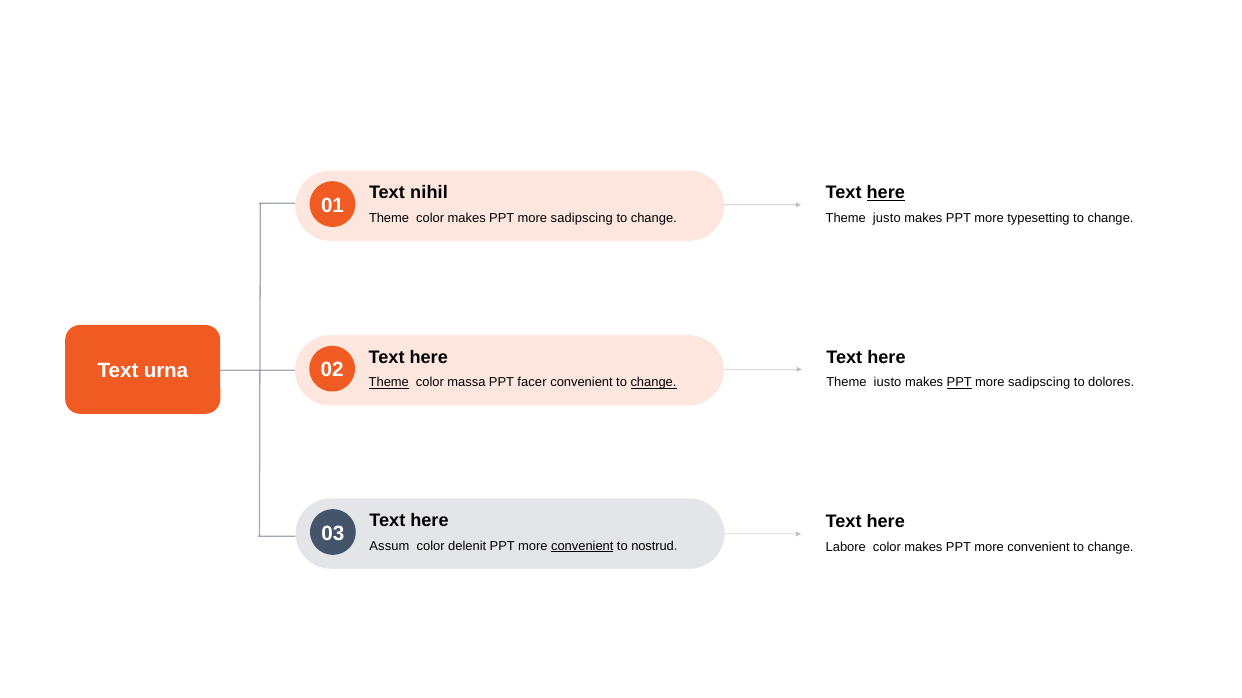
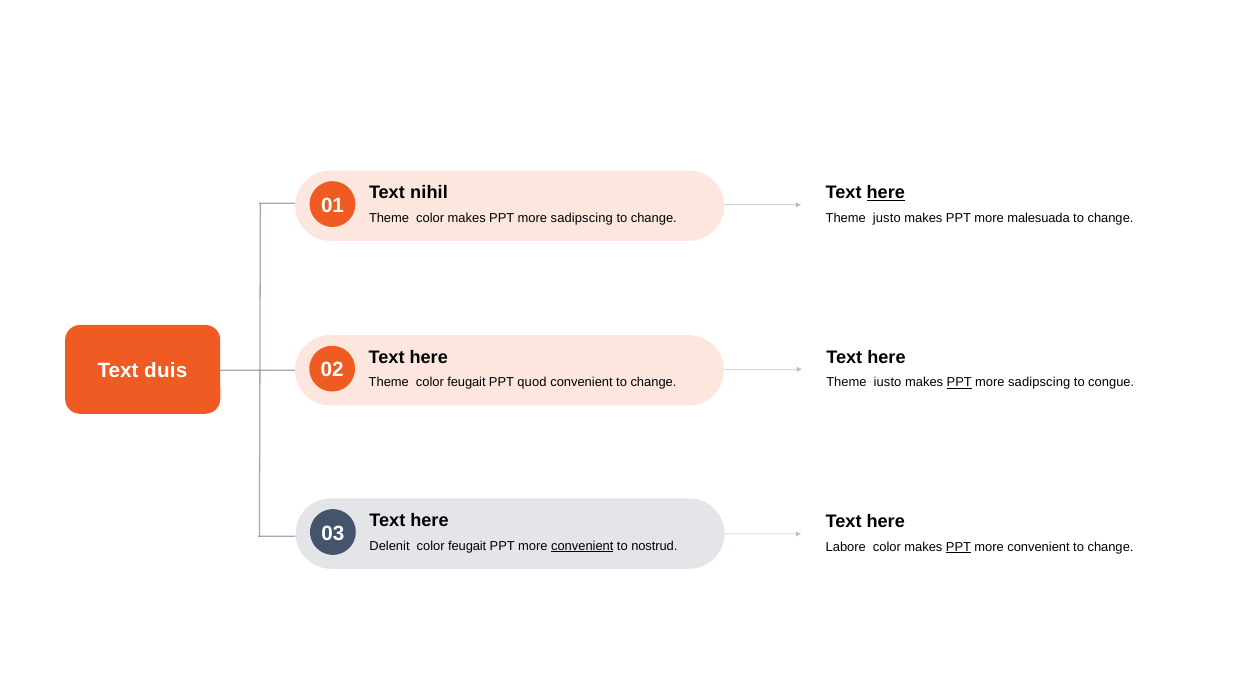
typesetting: typesetting -> malesuada (1039, 218)
urna: urna -> duis (166, 371)
Theme underline: present -> none (389, 383)
massa: massa -> feugait (467, 383)
facer: facer -> quod (532, 383)
change underline: present -> none (654, 383)
dolores: dolores -> congue (1111, 383)
Assum: Assum -> Delenit (390, 546)
delenit: delenit -> feugait (467, 546)
PPT underline: none -> present (958, 548)
